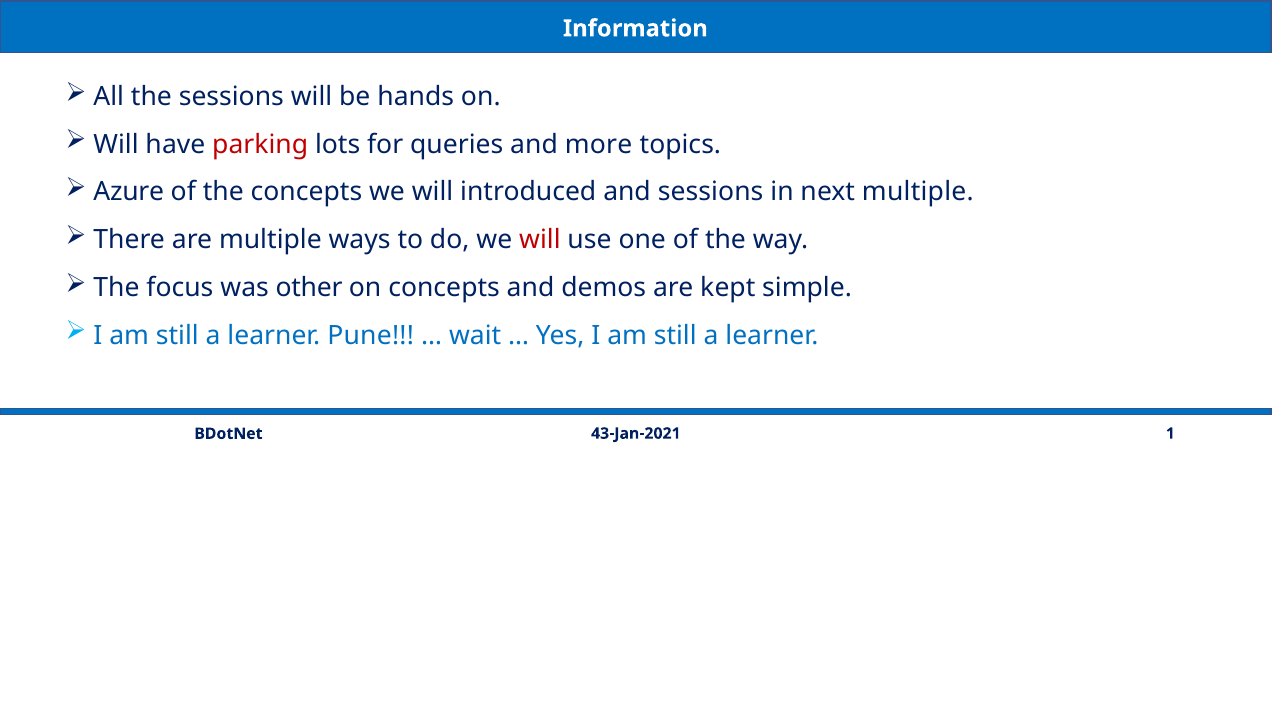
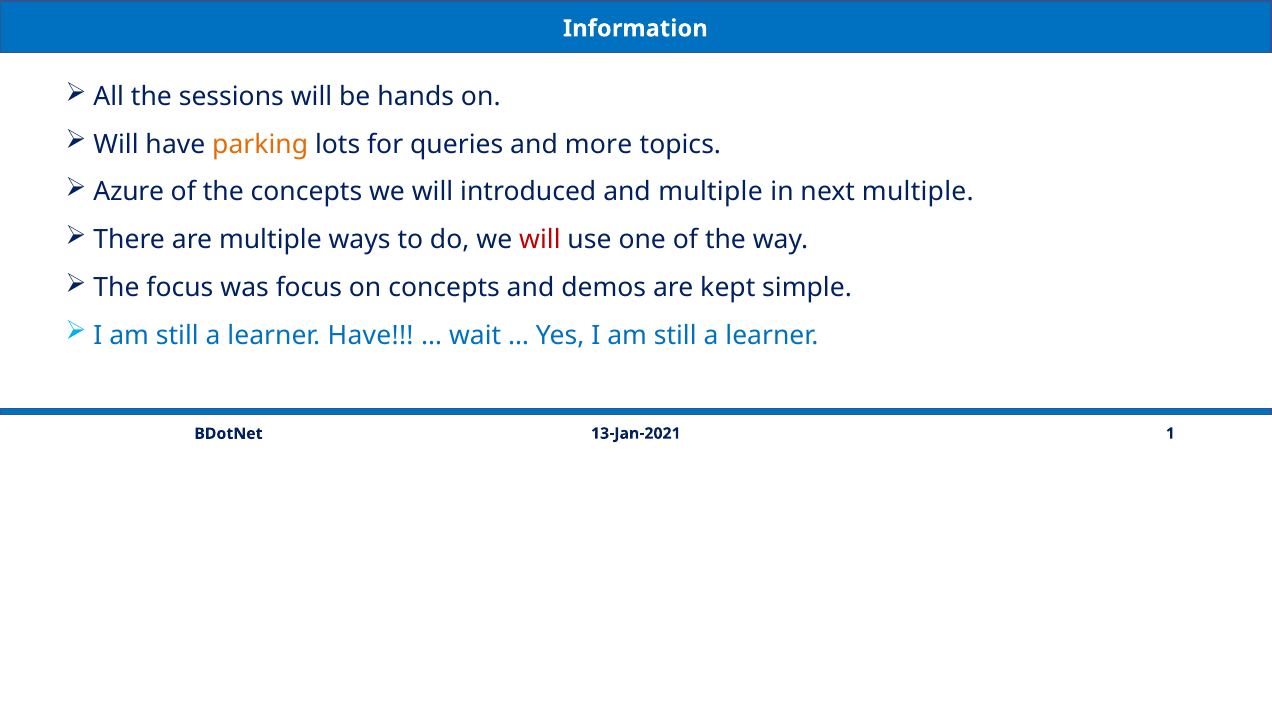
parking colour: red -> orange (260, 144)
and sessions: sessions -> multiple (711, 192)
was other: other -> focus (309, 287)
learner Pune: Pune -> Have (371, 335)
43-Jan-2021: 43-Jan-2021 -> 13-Jan-2021 (636, 433)
